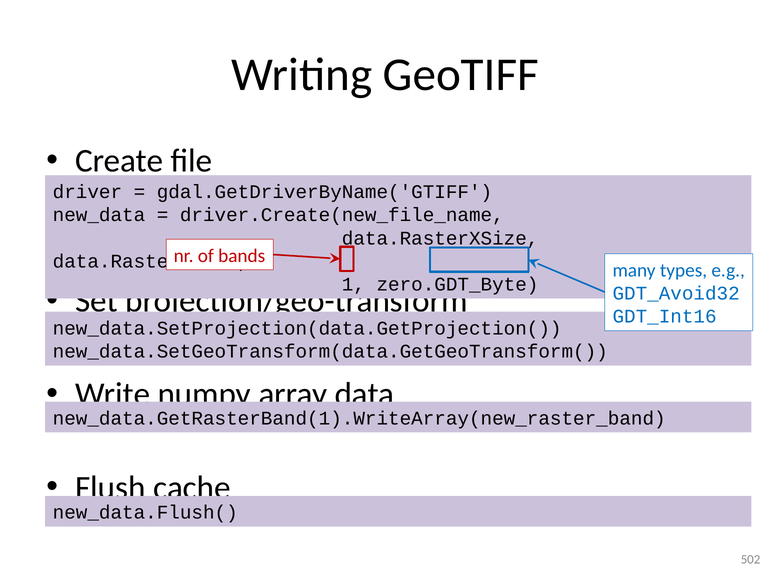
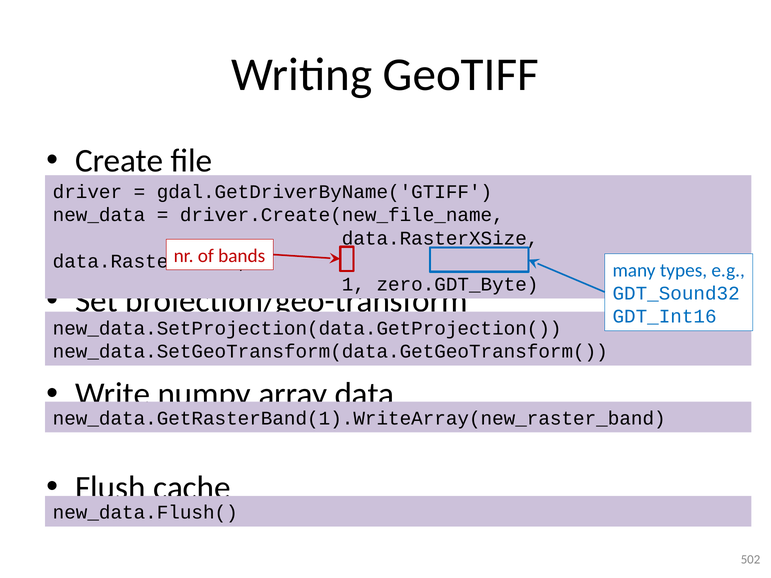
GDT_Avoid32: GDT_Avoid32 -> GDT_Sound32 (676, 294)
